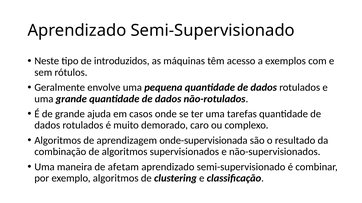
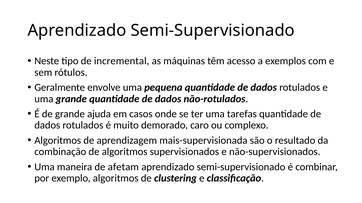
introduzidos: introduzidos -> incremental (122, 61)
onde-supervisionada: onde-supervisionada -> mais-supervisionada (203, 141)
